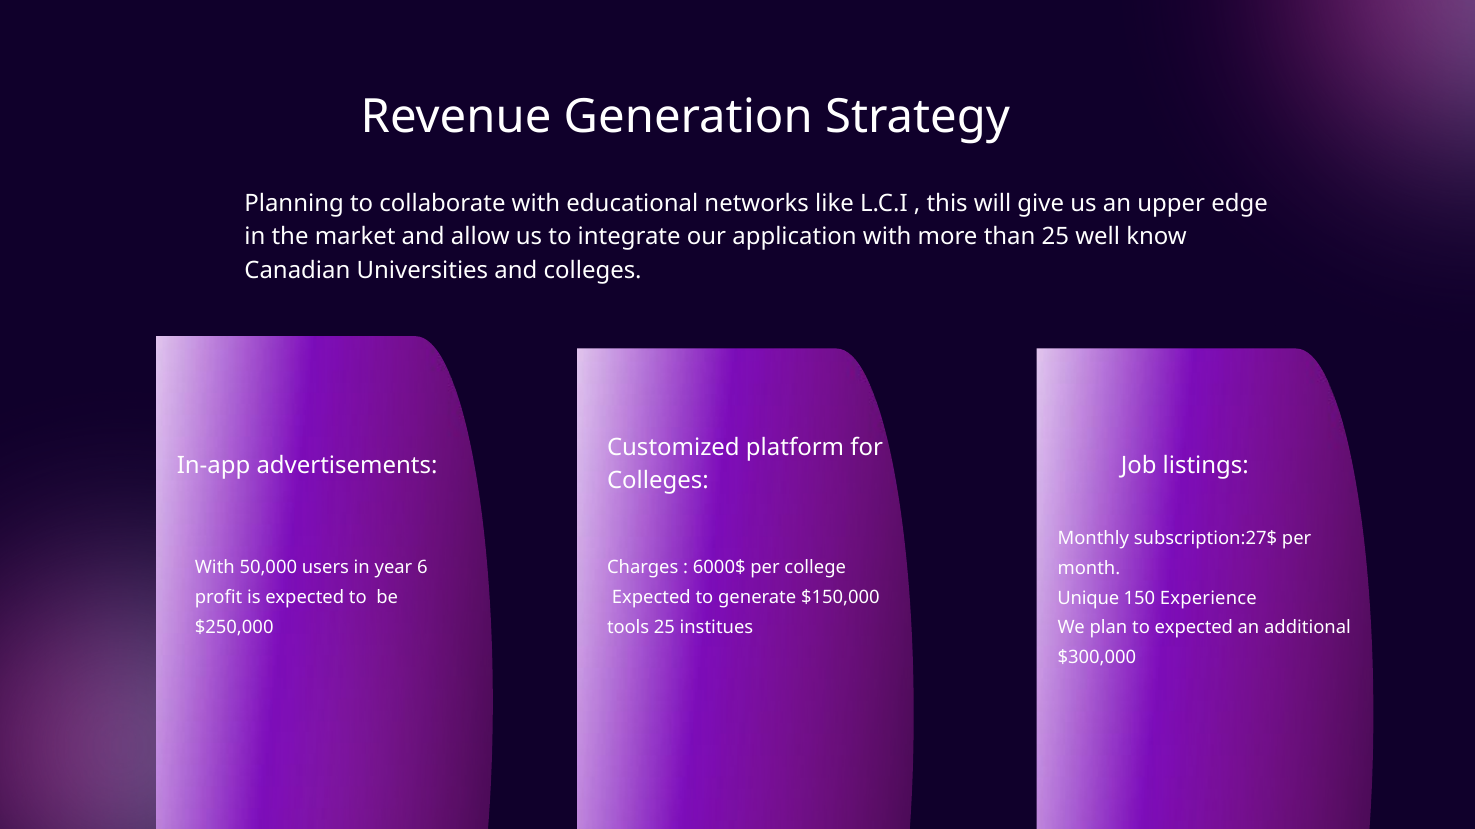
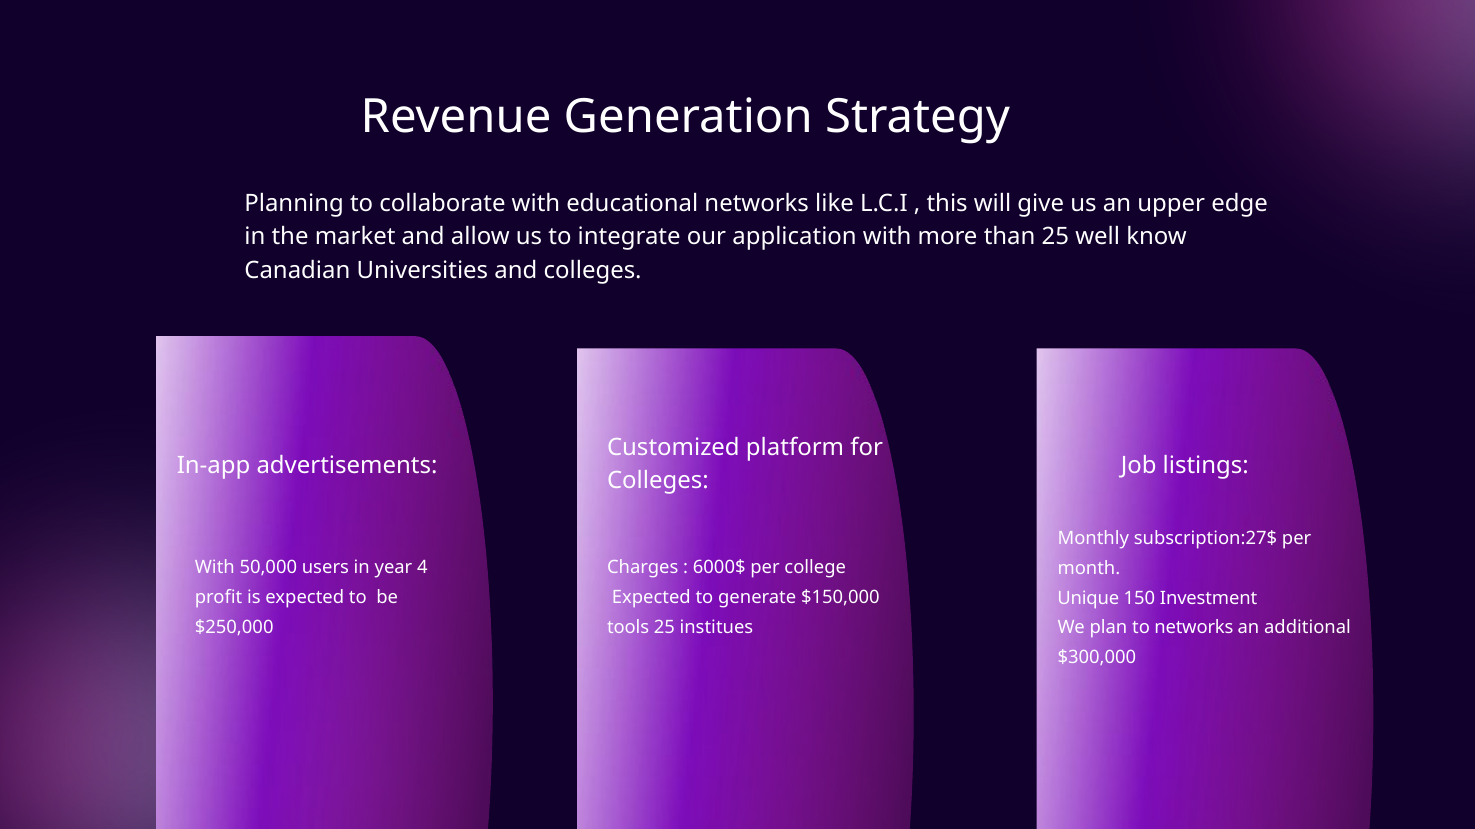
6: 6 -> 4 (422, 568)
Experience: Experience -> Investment (1209, 598)
to expected: expected -> networks (1194, 628)
